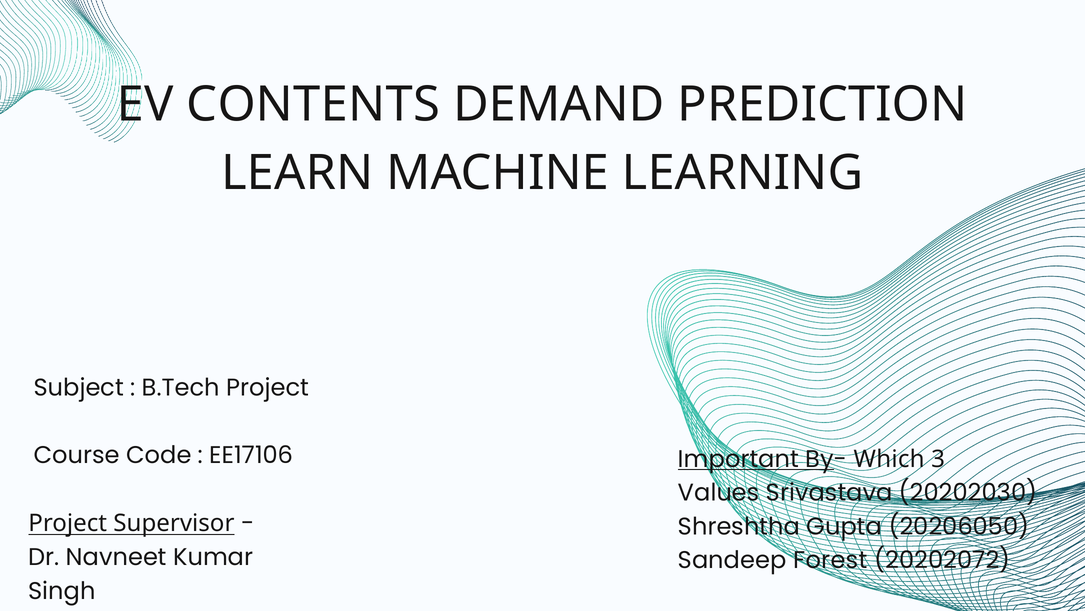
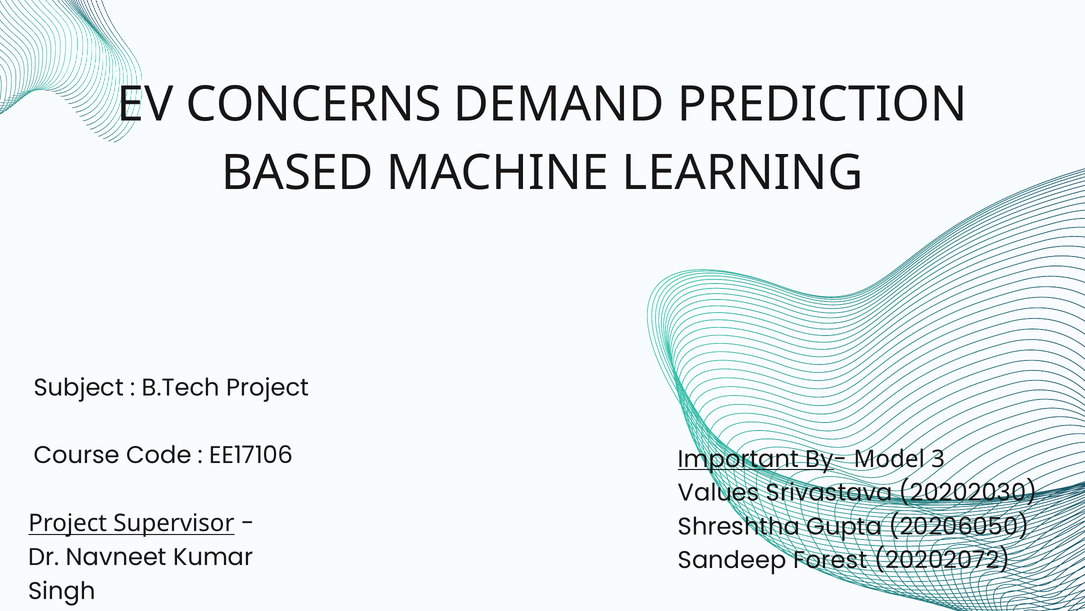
CONTENTS: CONTENTS -> CONCERNS (314, 104)
LEARN: LEARN -> BASED (297, 173)
Which: Which -> Model (889, 459)
